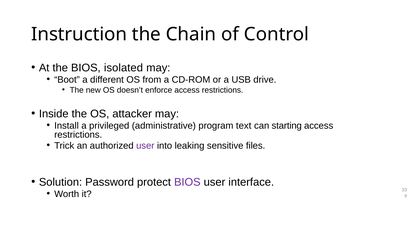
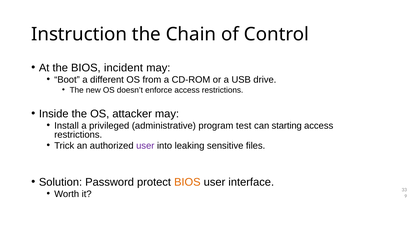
isolated: isolated -> incident (123, 68)
text: text -> test (244, 126)
BIOS colour: purple -> orange (187, 183)
